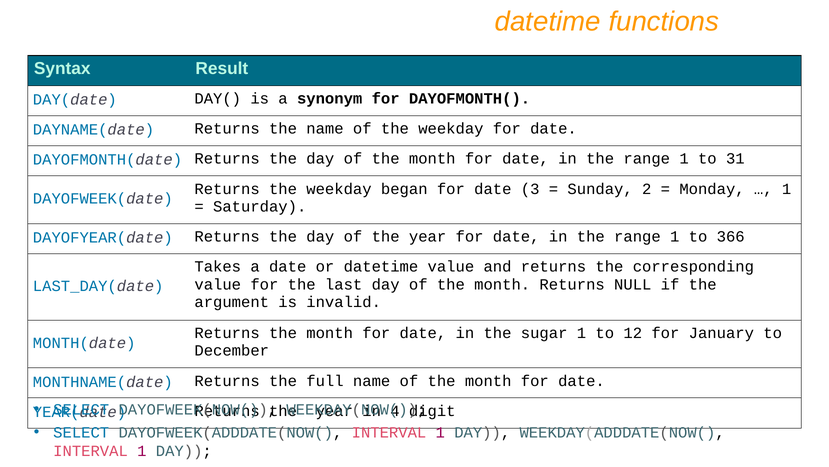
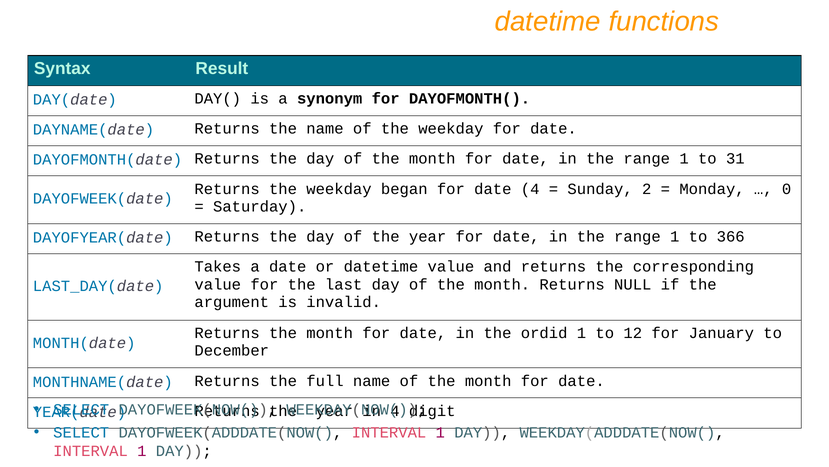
date 3: 3 -> 4 (530, 189)
1: 1 -> 0 (787, 189)
sugar: sugar -> ordid (544, 333)
